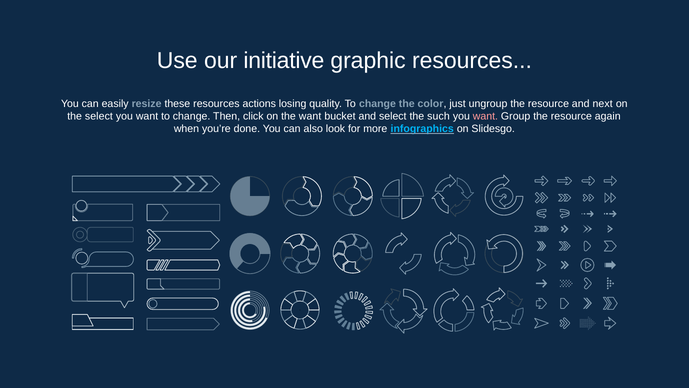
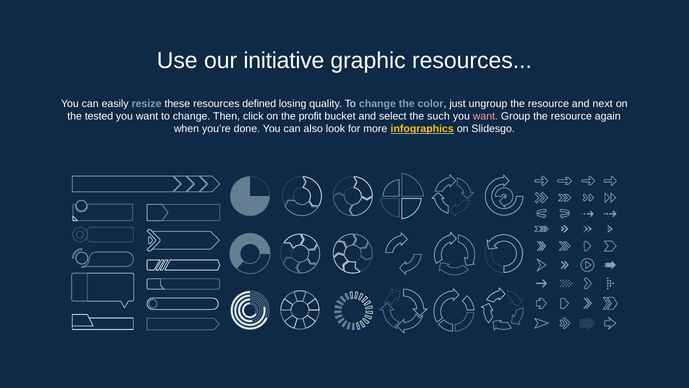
actions: actions -> defined (259, 103)
the select: select -> tested (99, 116)
the want: want -> profit (310, 116)
infographics colour: light blue -> yellow (422, 129)
